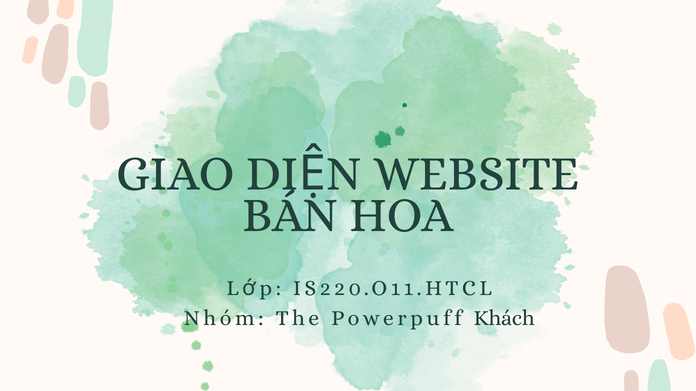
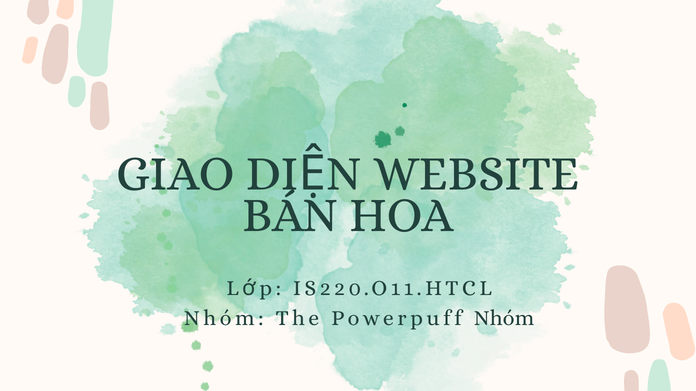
Powerpuff Khách: Khách -> Nhóm (504, 319)
